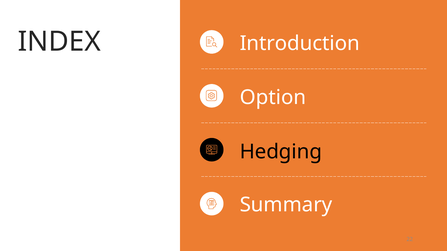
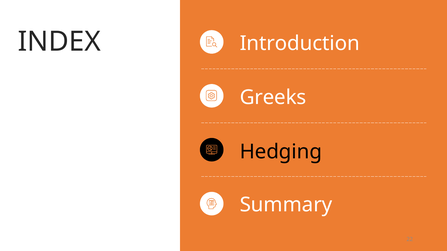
Option: Option -> Greeks (273, 98)
